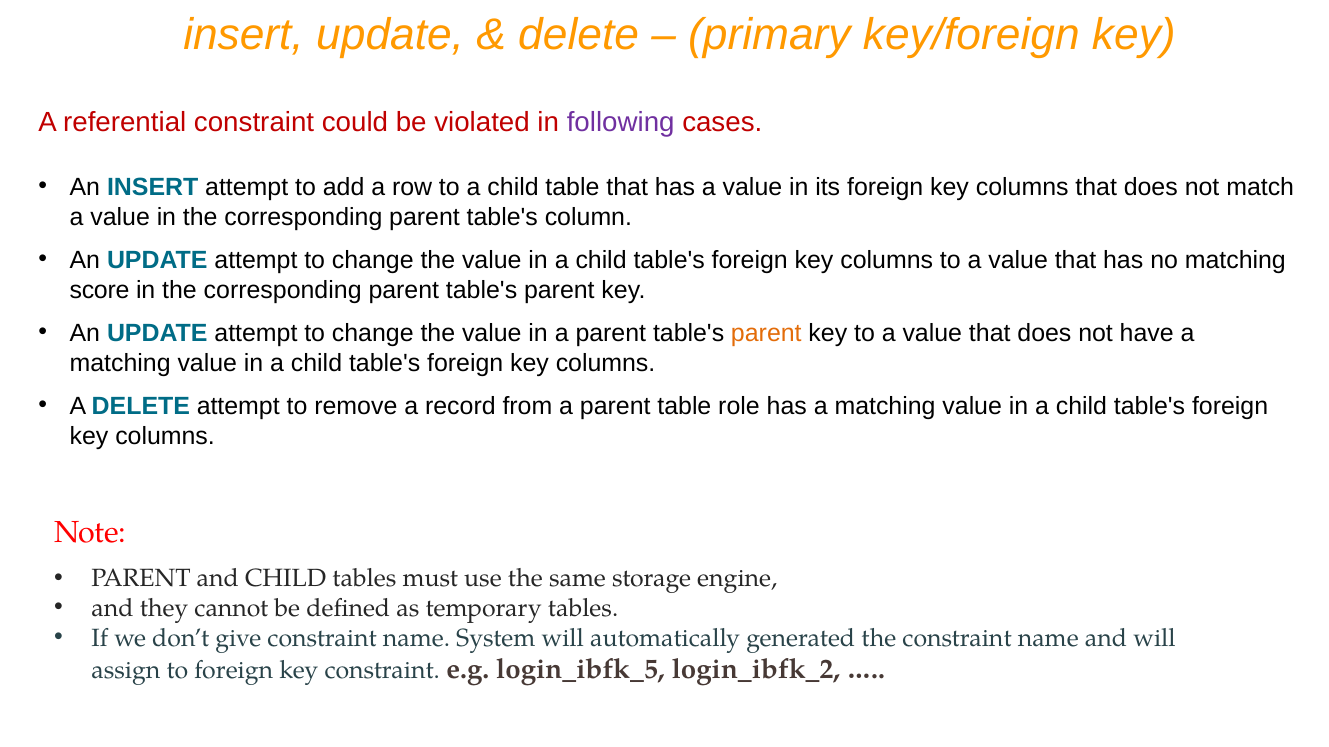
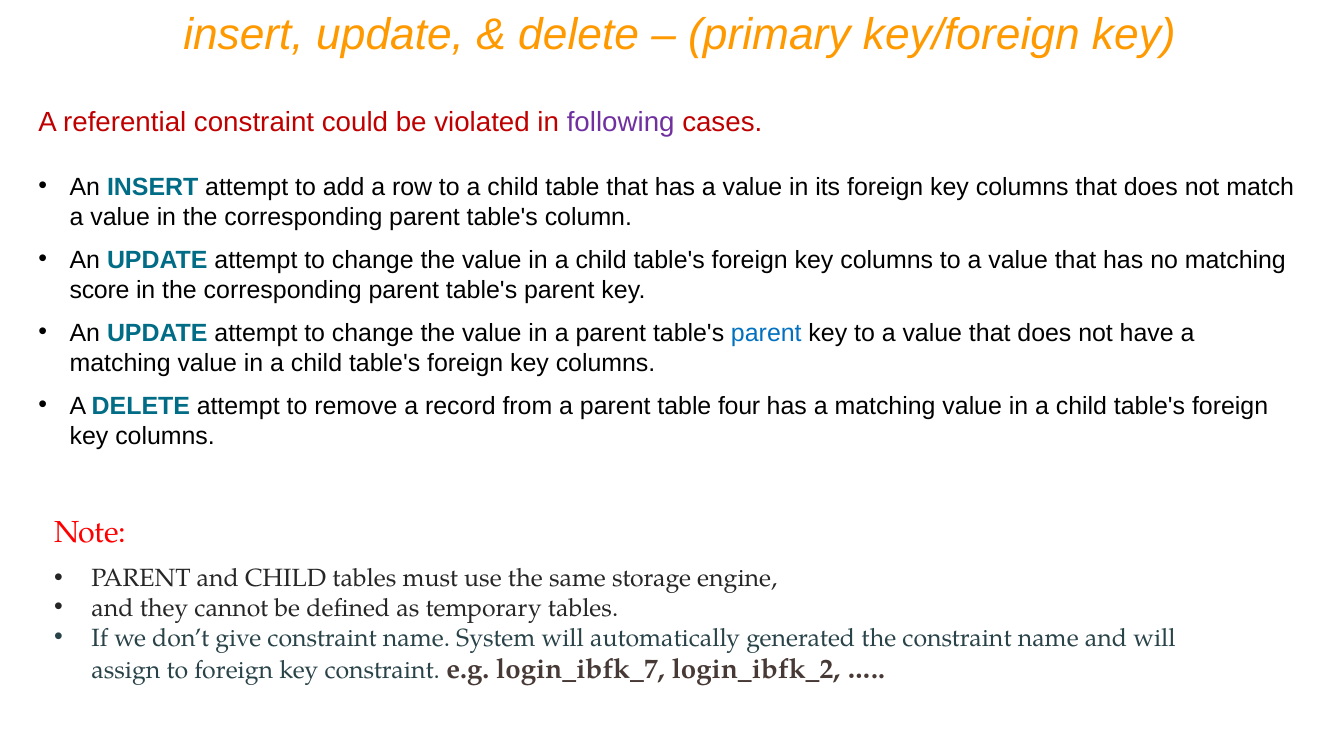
parent colour: orange -> blue (766, 333)
role: role -> four (739, 406)
login_ibfk_5: login_ibfk_5 -> login_ibfk_7 (580, 670)
